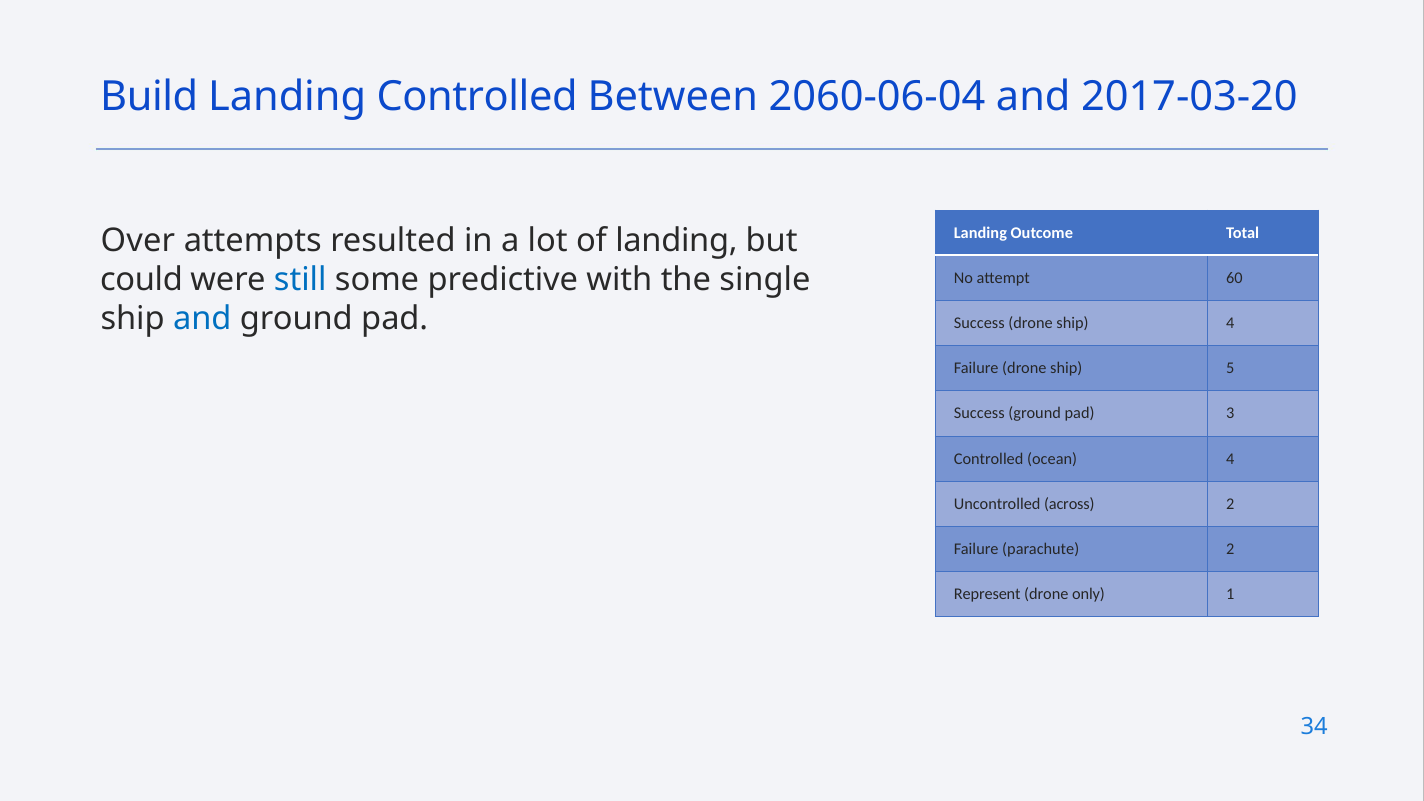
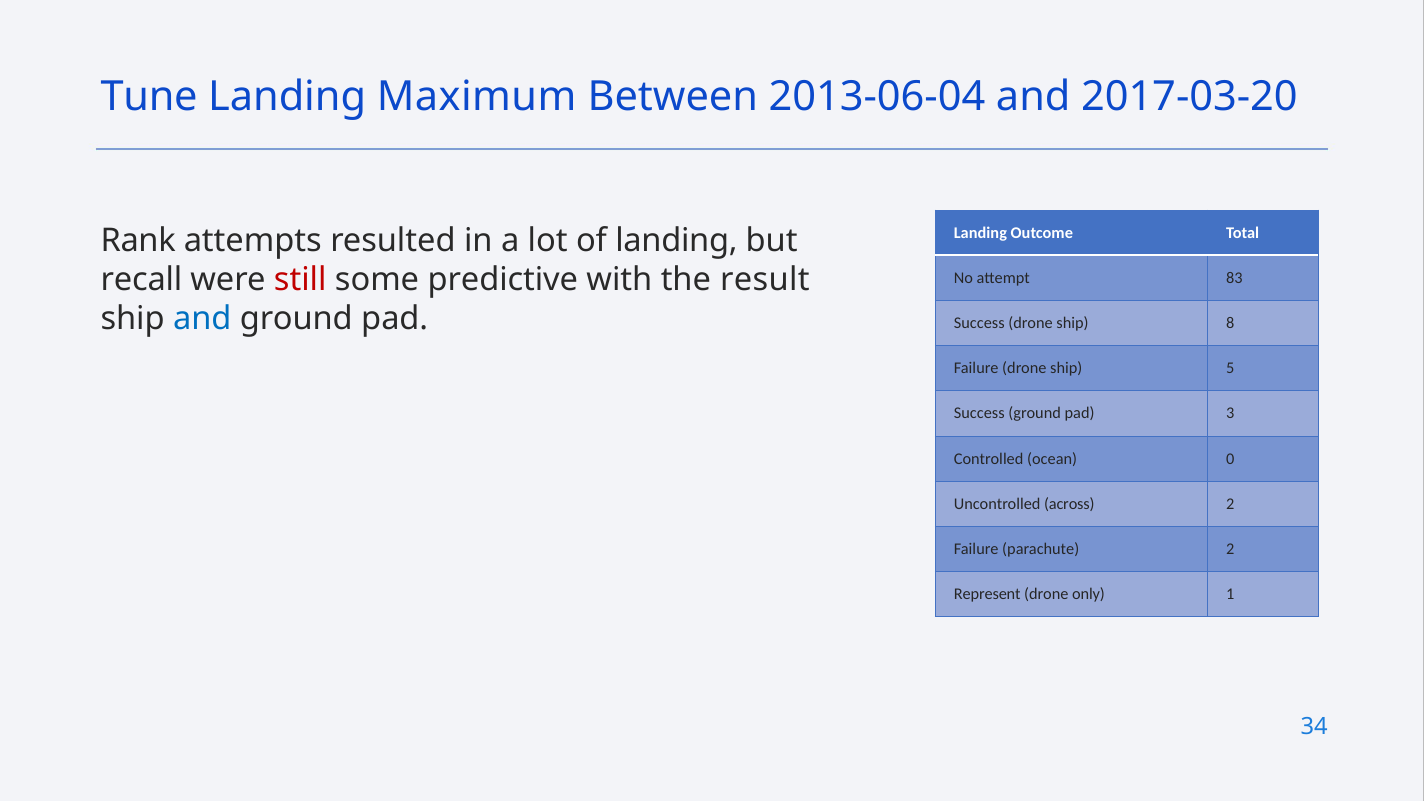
Build: Build -> Tune (149, 96)
Landing Controlled: Controlled -> Maximum (477, 96)
2060-06-04: 2060-06-04 -> 2013-06-04 (877, 96)
Over: Over -> Rank (138, 240)
could: could -> recall (141, 280)
still colour: blue -> red (300, 280)
single: single -> result (765, 280)
60: 60 -> 83 (1234, 278)
ship 4: 4 -> 8 (1230, 323)
ocean 4: 4 -> 0 (1230, 459)
